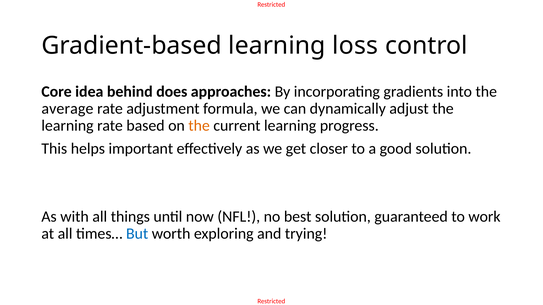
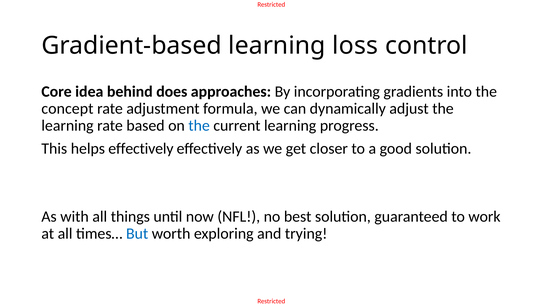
average: average -> concept (67, 109)
the colour: orange -> blue (199, 126)
helps important: important -> effectively (141, 149)
